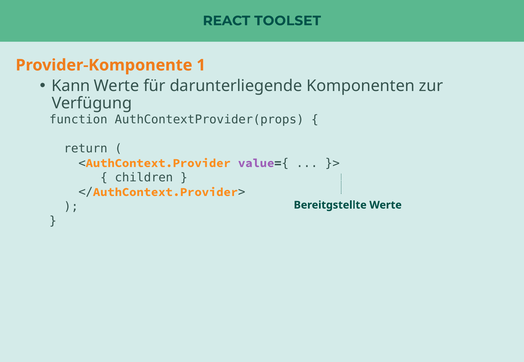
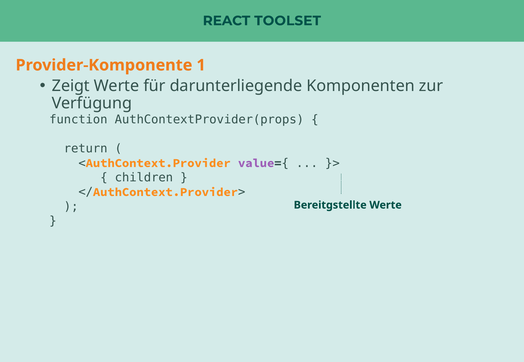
Kann: Kann -> Zeigt (71, 86)
